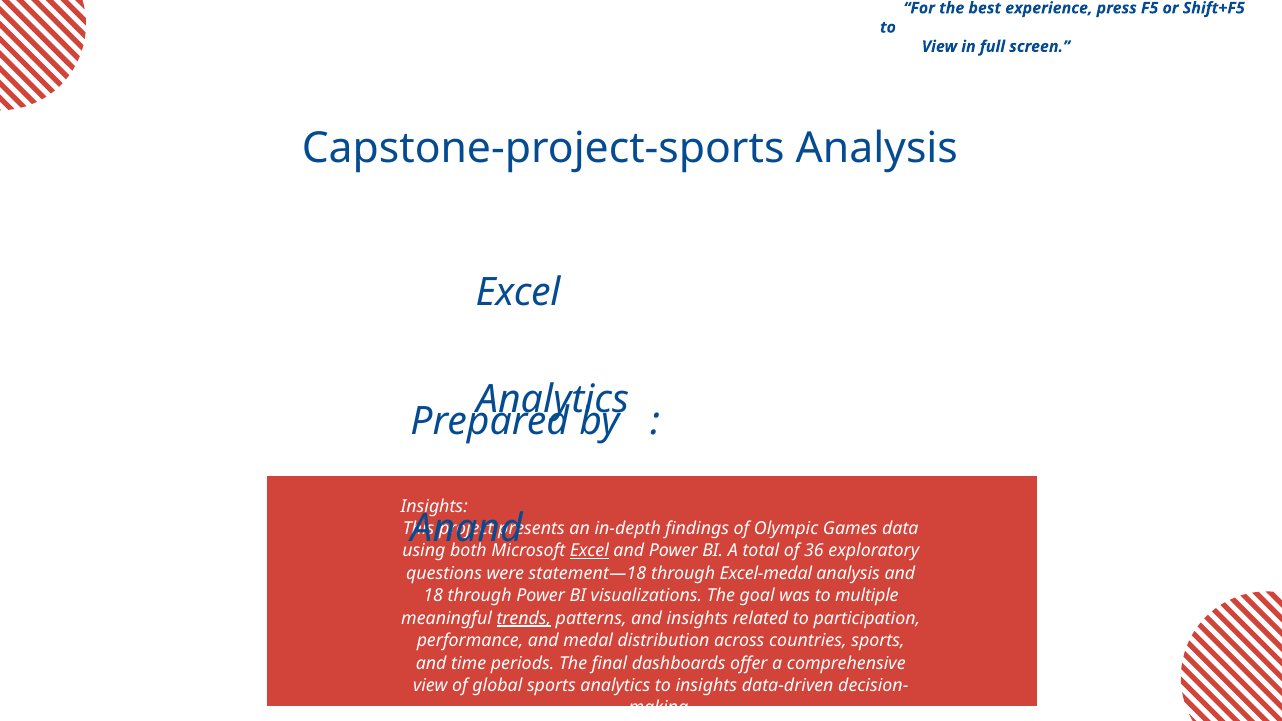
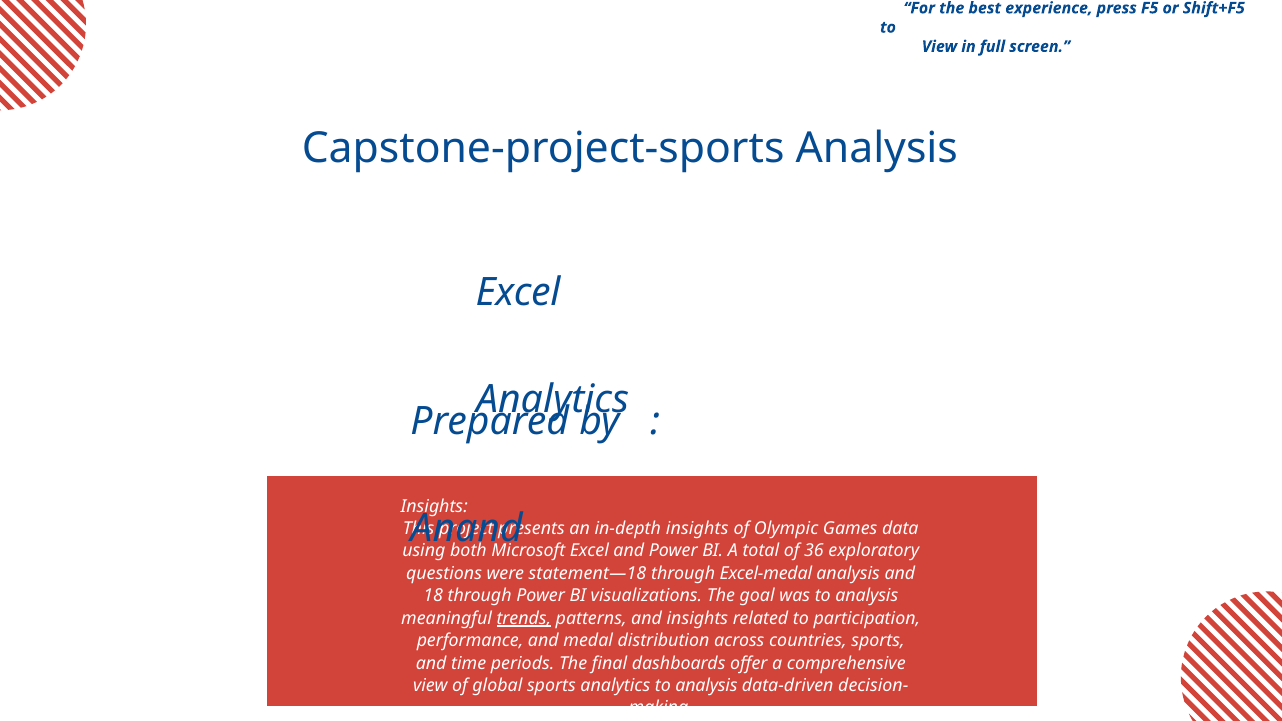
in-depth findings: findings -> insights (697, 529)
Excel underline: present -> none (589, 551)
was to multiple: multiple -> analysis (867, 596)
analytics to insights: insights -> analysis (706, 686)
